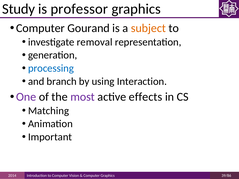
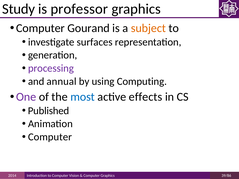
removal: removal -> surfaces (95, 42)
processing colour: blue -> purple (51, 68)
branch: branch -> annual (62, 81)
Interaction: Interaction -> Computing (142, 81)
most colour: purple -> blue (83, 97)
Matching: Matching -> Published (49, 111)
Important: Important -> Computer (50, 137)
